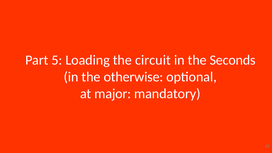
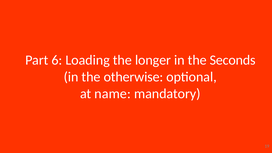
5: 5 -> 6 (57, 60)
circuit: circuit -> longer (153, 60)
major: major -> name (113, 94)
